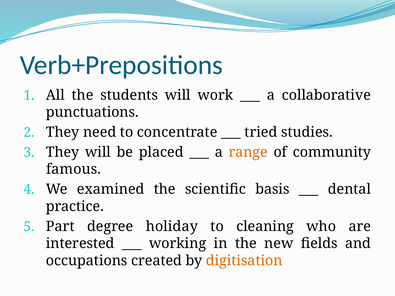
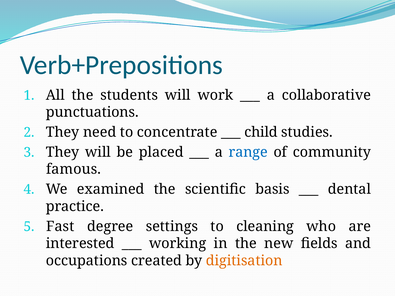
tried: tried -> child (261, 132)
range colour: orange -> blue (248, 152)
Part: Part -> Fast (60, 227)
holiday: holiday -> settings (172, 227)
